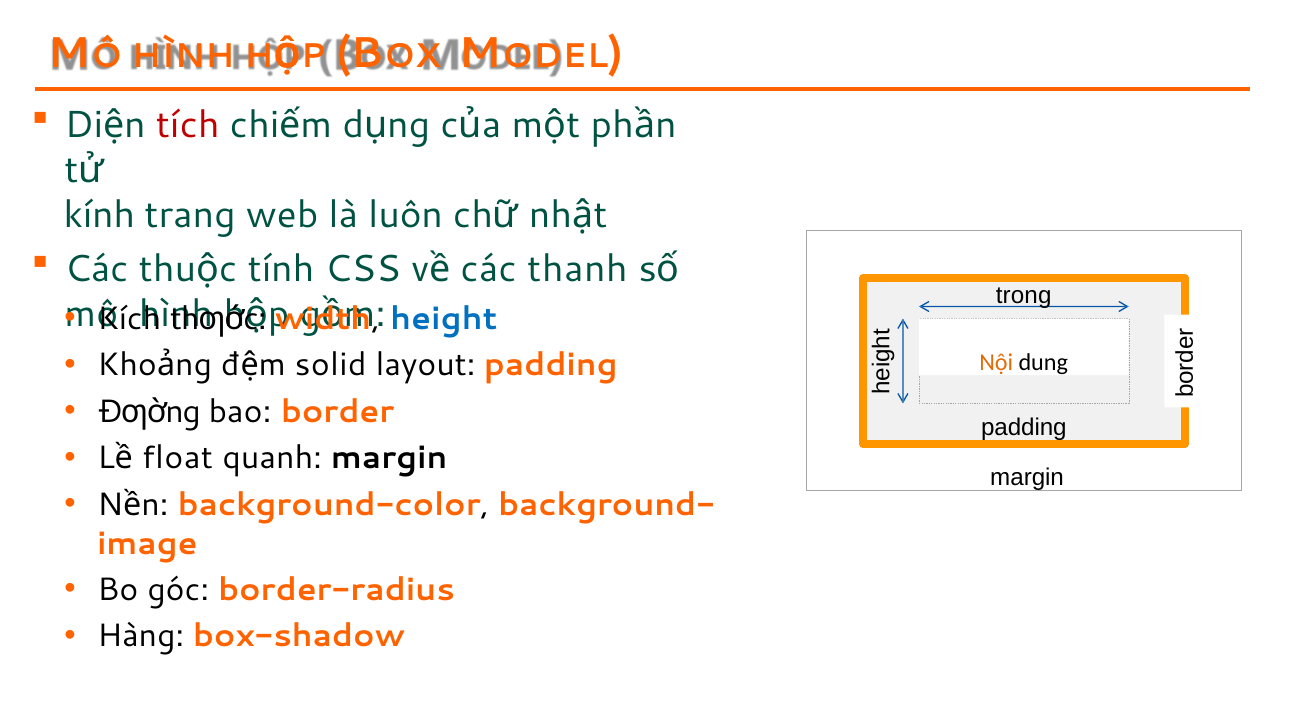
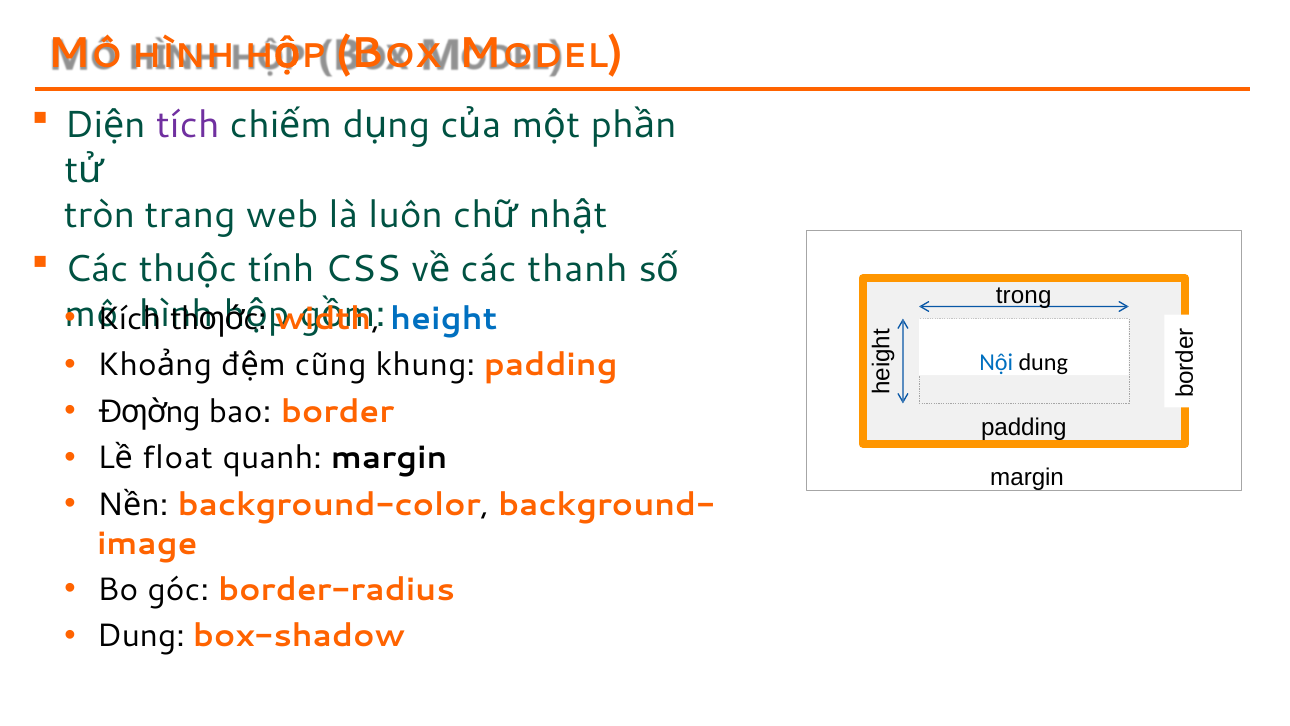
tích colour: red -> purple (188, 125)
kính: kính -> tròn (99, 215)
solid: solid -> cũng (331, 365)
Nội colour: orange -> blue (996, 362)
layout: layout -> khung (426, 365)
Hàng: Hàng -> Dung (141, 636)
